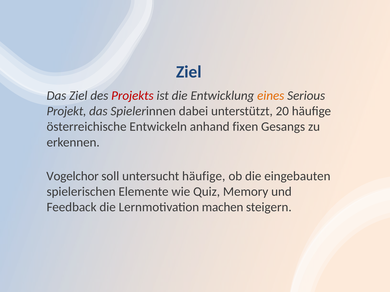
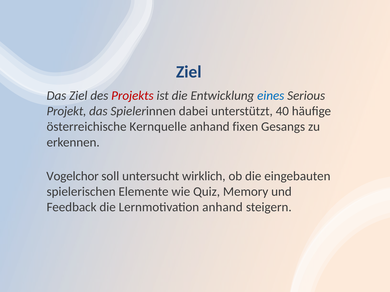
eines colour: orange -> blue (271, 96)
20: 20 -> 40 (282, 111)
Entwickeln: Entwickeln -> Kernquelle (158, 127)
untersucht häufige: häufige -> wirklich (204, 176)
Lernmotivation machen: machen -> anhand (222, 208)
